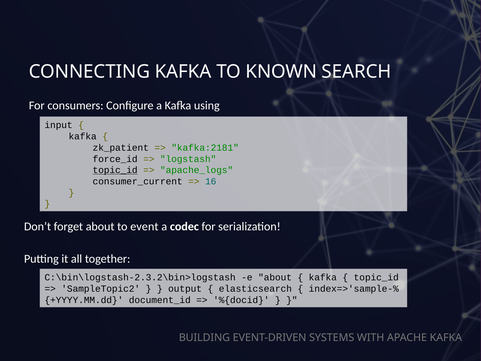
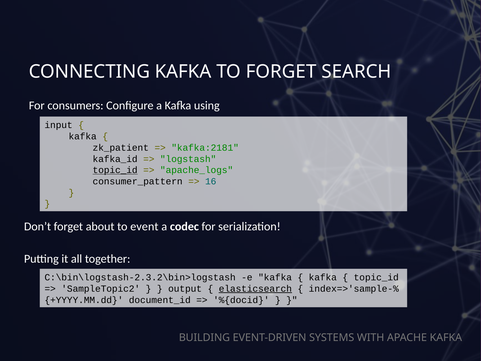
TO KNOWN: KNOWN -> FORGET (281, 72)
force_id: force_id -> kafka_id (115, 159)
consumer_current: consumer_current -> consumer_pattern (138, 181)
e about: about -> kafka (275, 277)
elasticsearch underline: none -> present (255, 288)
